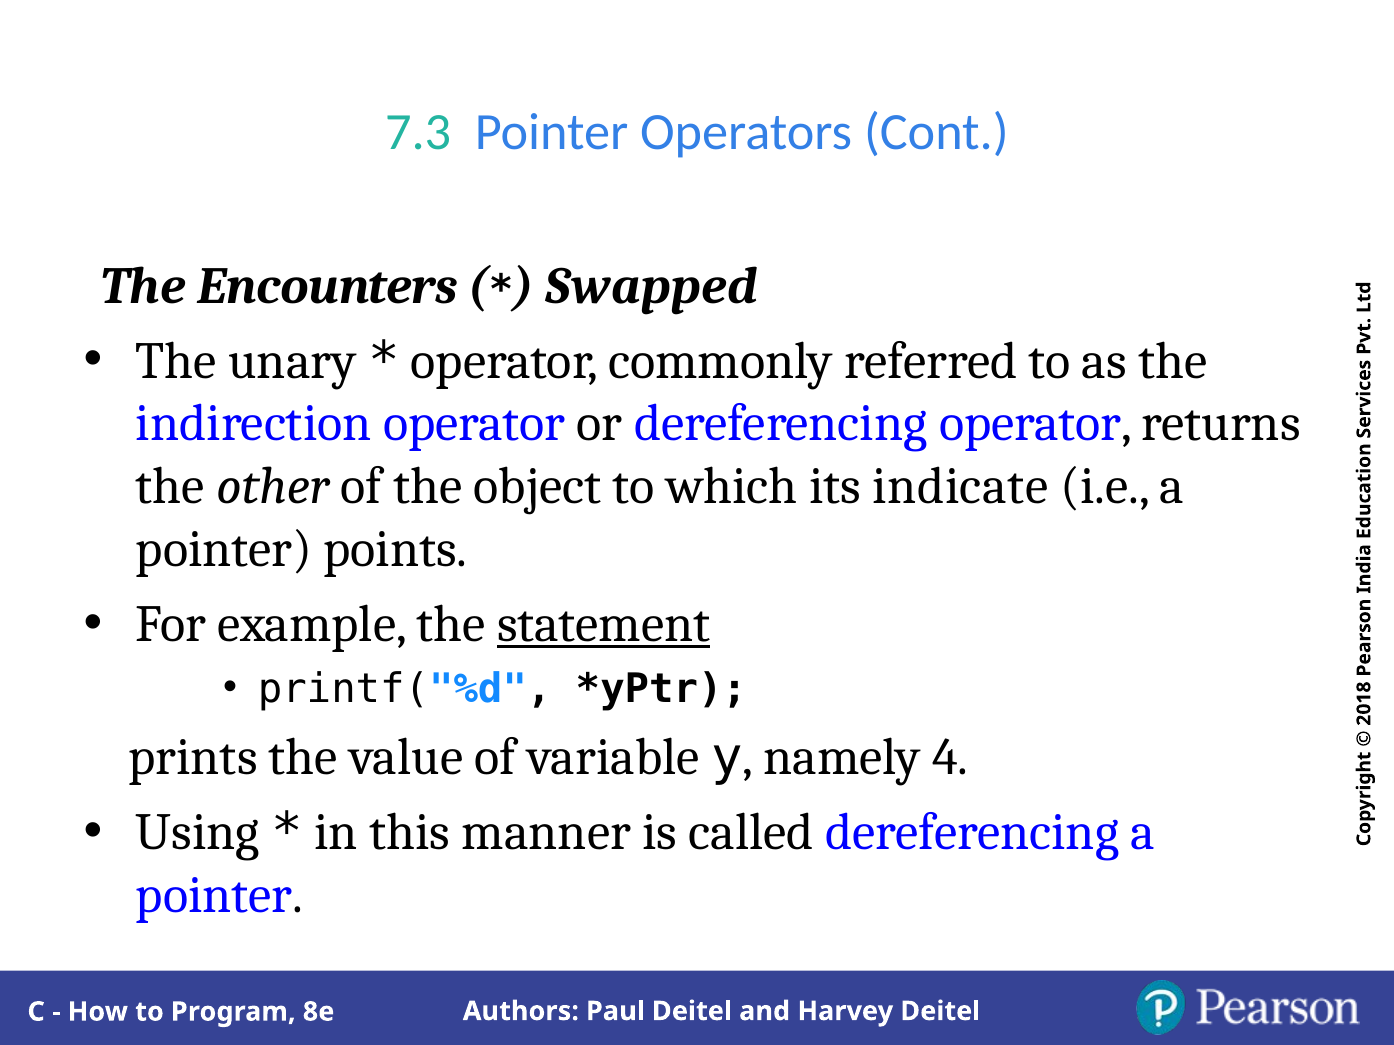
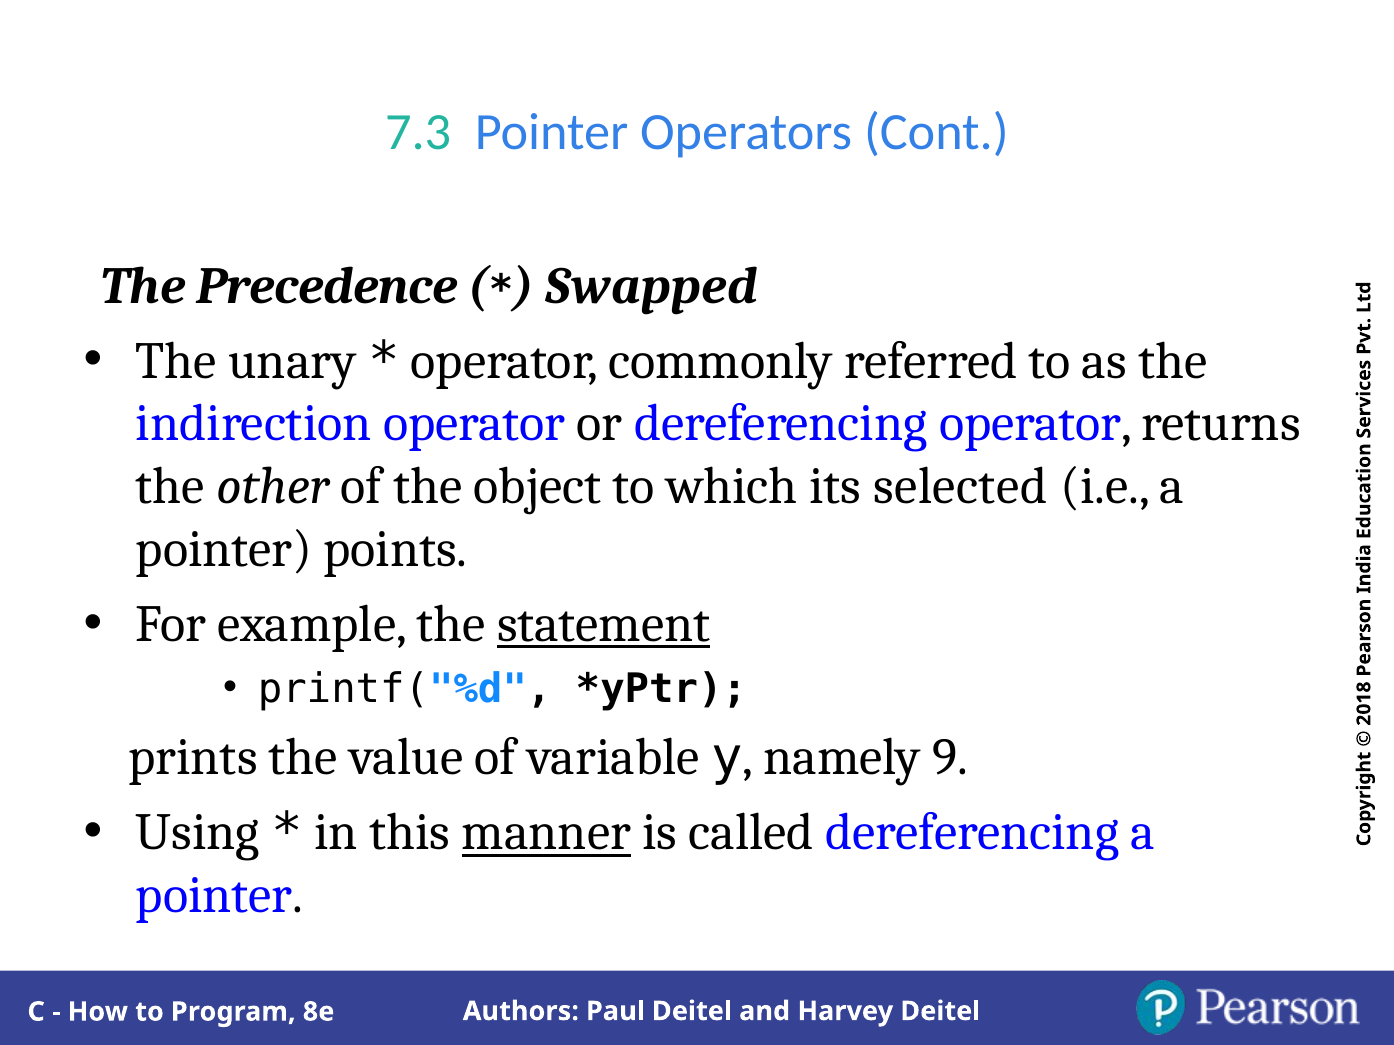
Encounters: Encounters -> Precedence (327, 286)
indicate: indicate -> selected (960, 487)
4: 4 -> 9 (950, 758)
manner underline: none -> present (546, 833)
